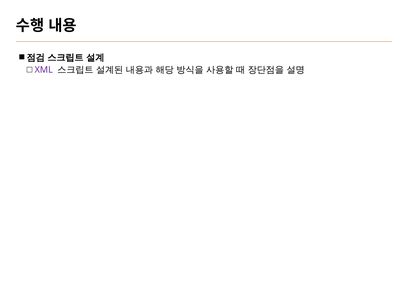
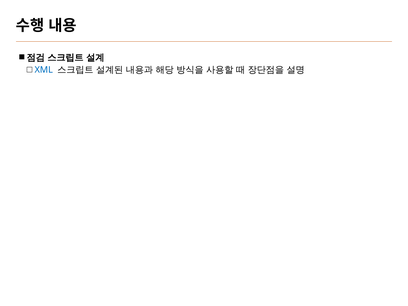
XML colour: purple -> blue (44, 70)
